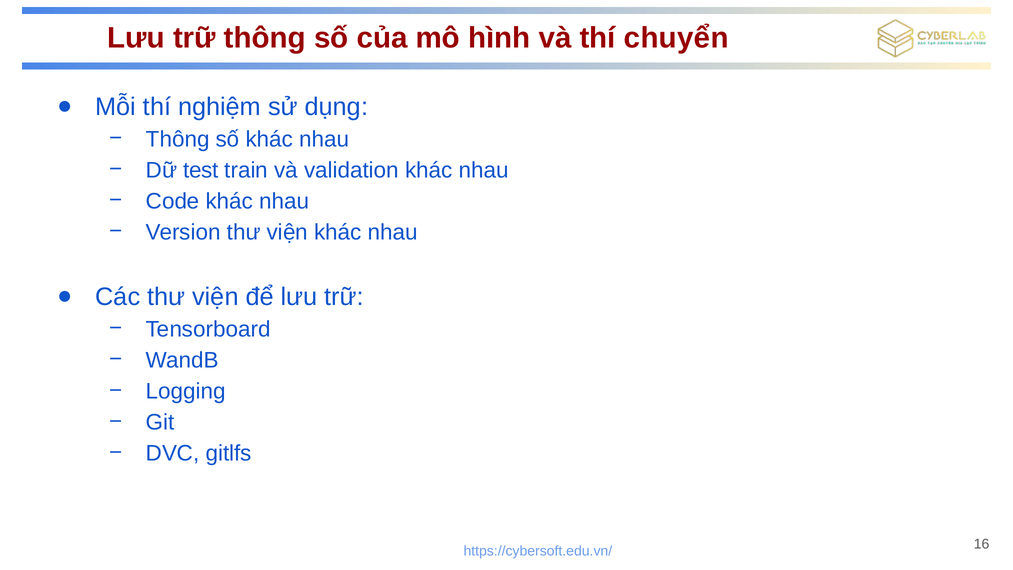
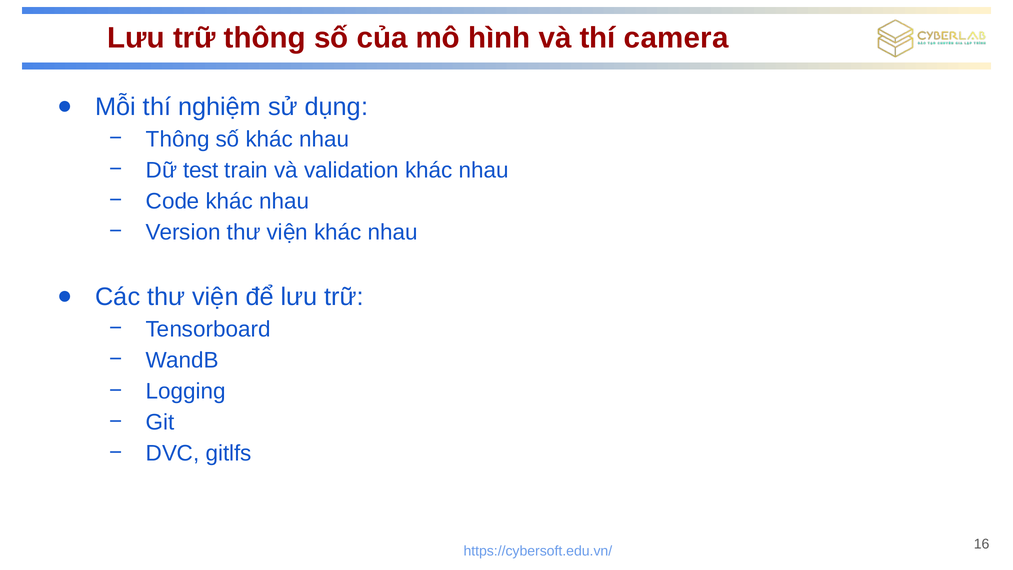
chuyển: chuyển -> camera (676, 38)
